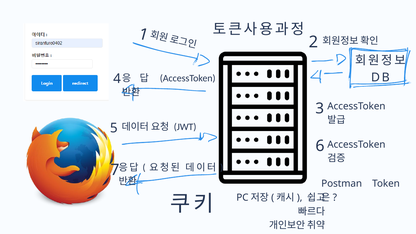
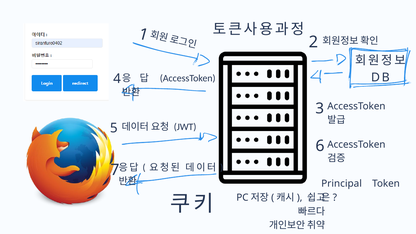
Postman: Postman -> Principal (342, 184)
